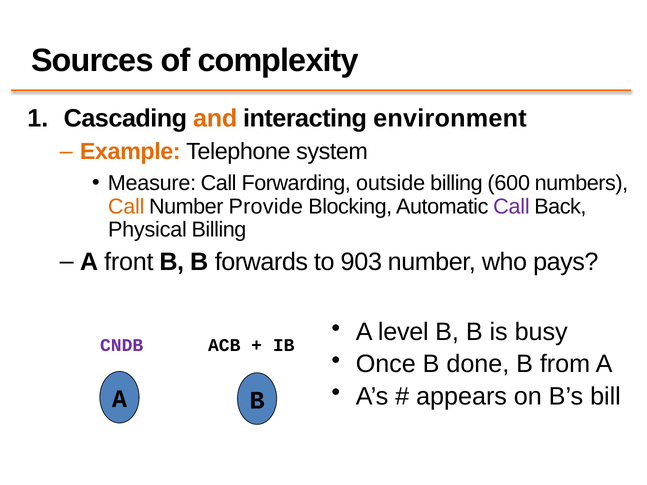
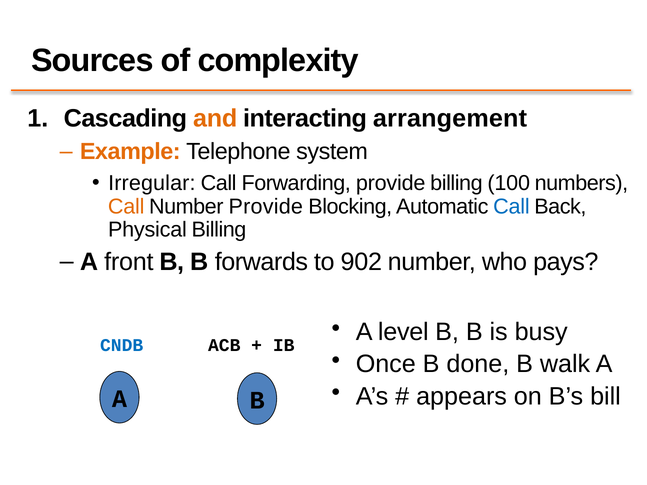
environment: environment -> arrangement (450, 118)
Measure: Measure -> Irregular (152, 183)
Forwarding outside: outside -> provide (391, 183)
600: 600 -> 100 (509, 183)
Call colour: purple -> blue (511, 207)
903: 903 -> 902 (361, 262)
CNDB colour: purple -> blue (122, 345)
from: from -> walk (565, 364)
